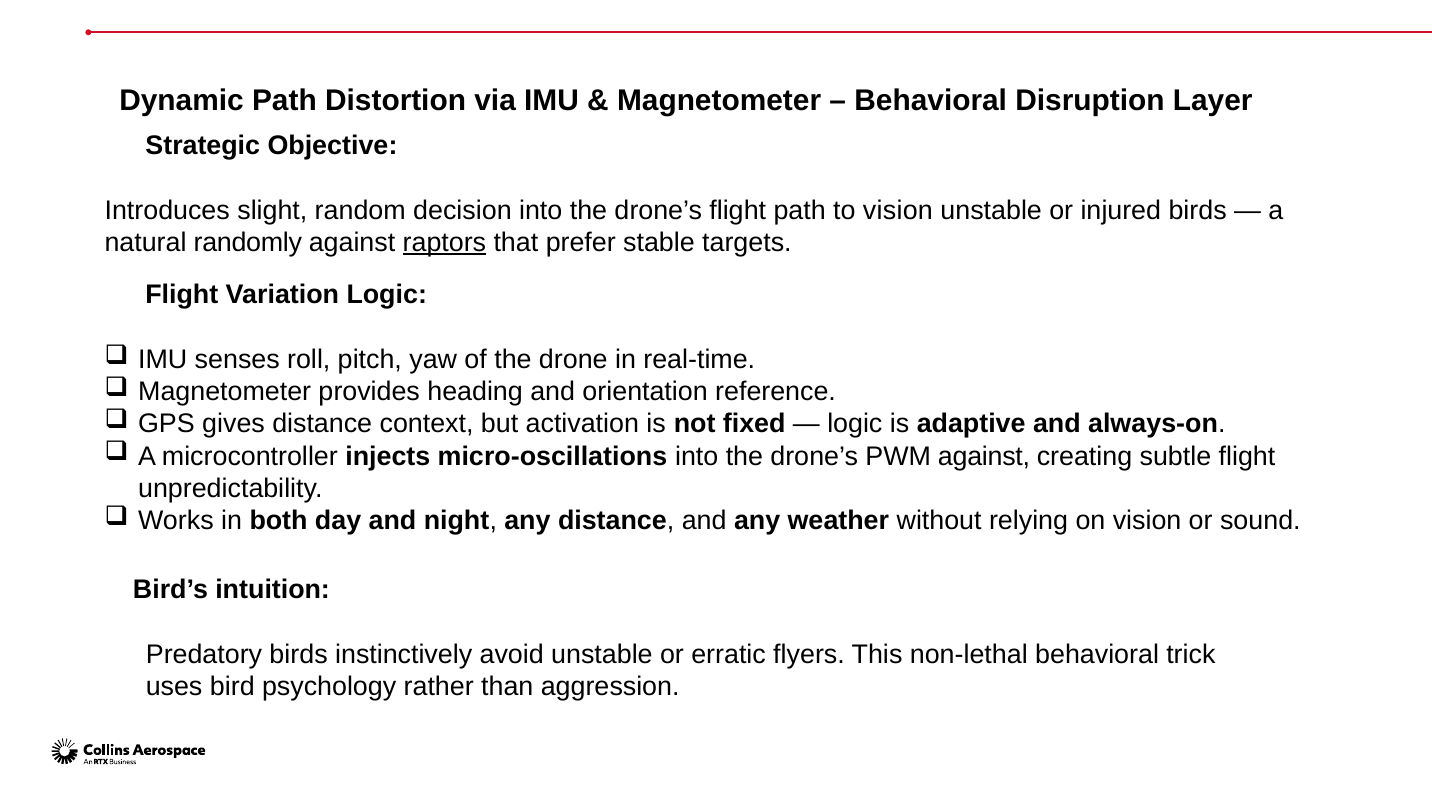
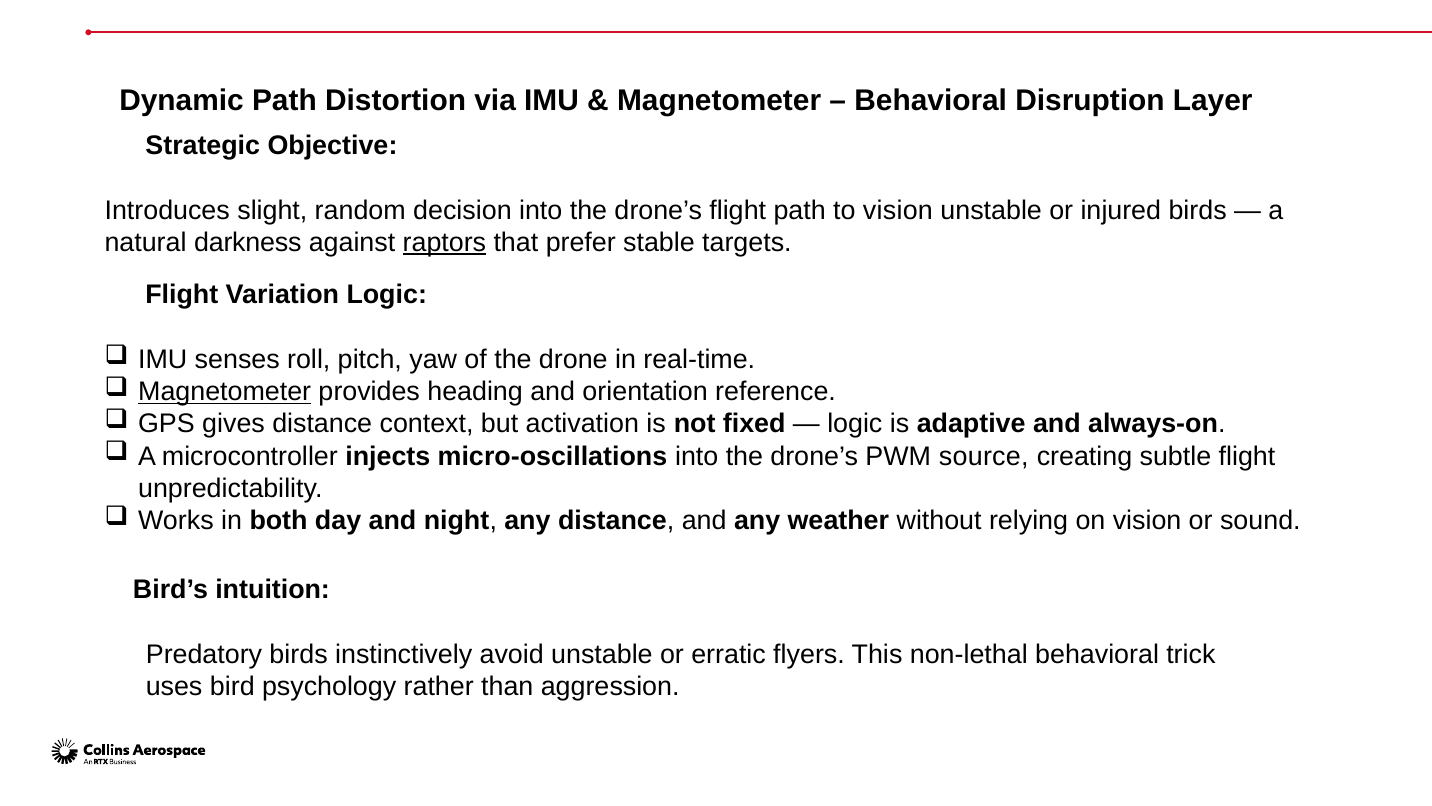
randomly: randomly -> darkness (248, 242)
Magnetometer underline: none -> present (225, 392)
PWM against: against -> source (984, 456)
